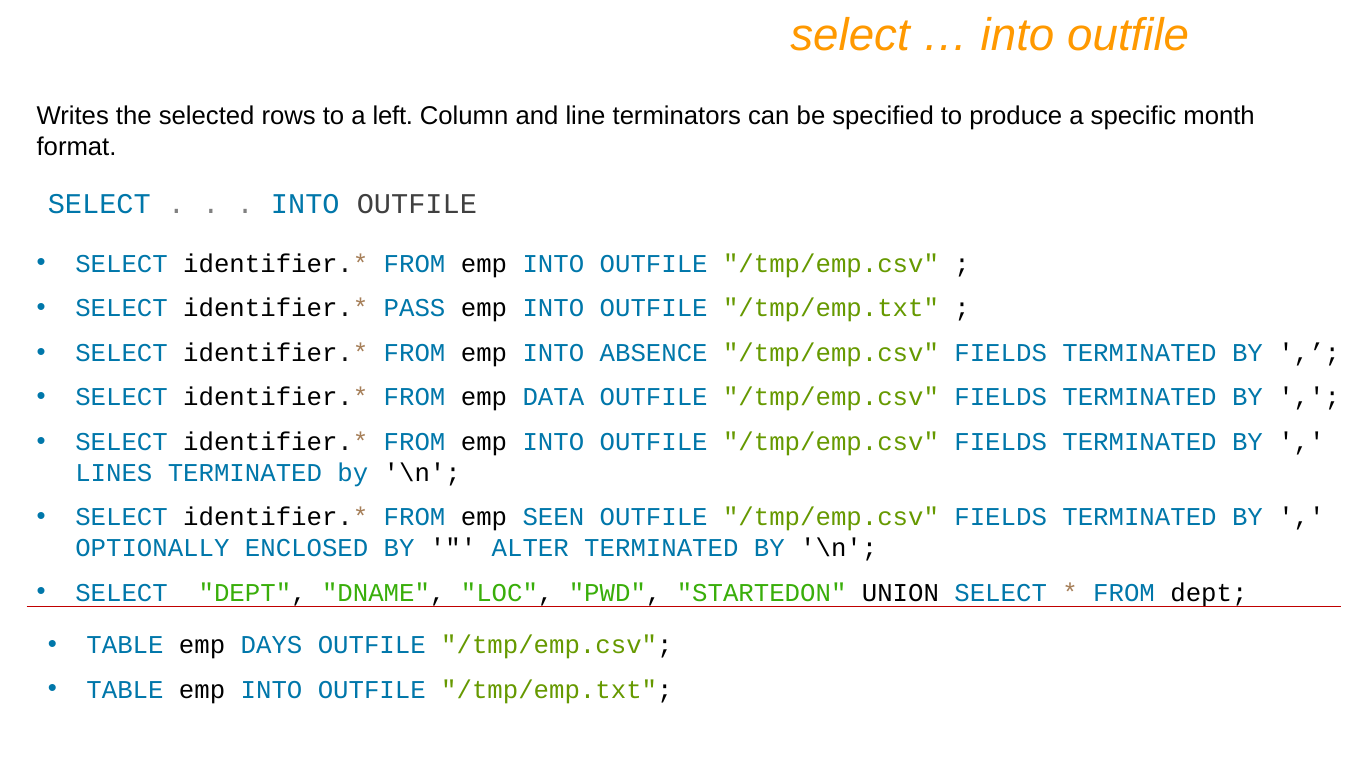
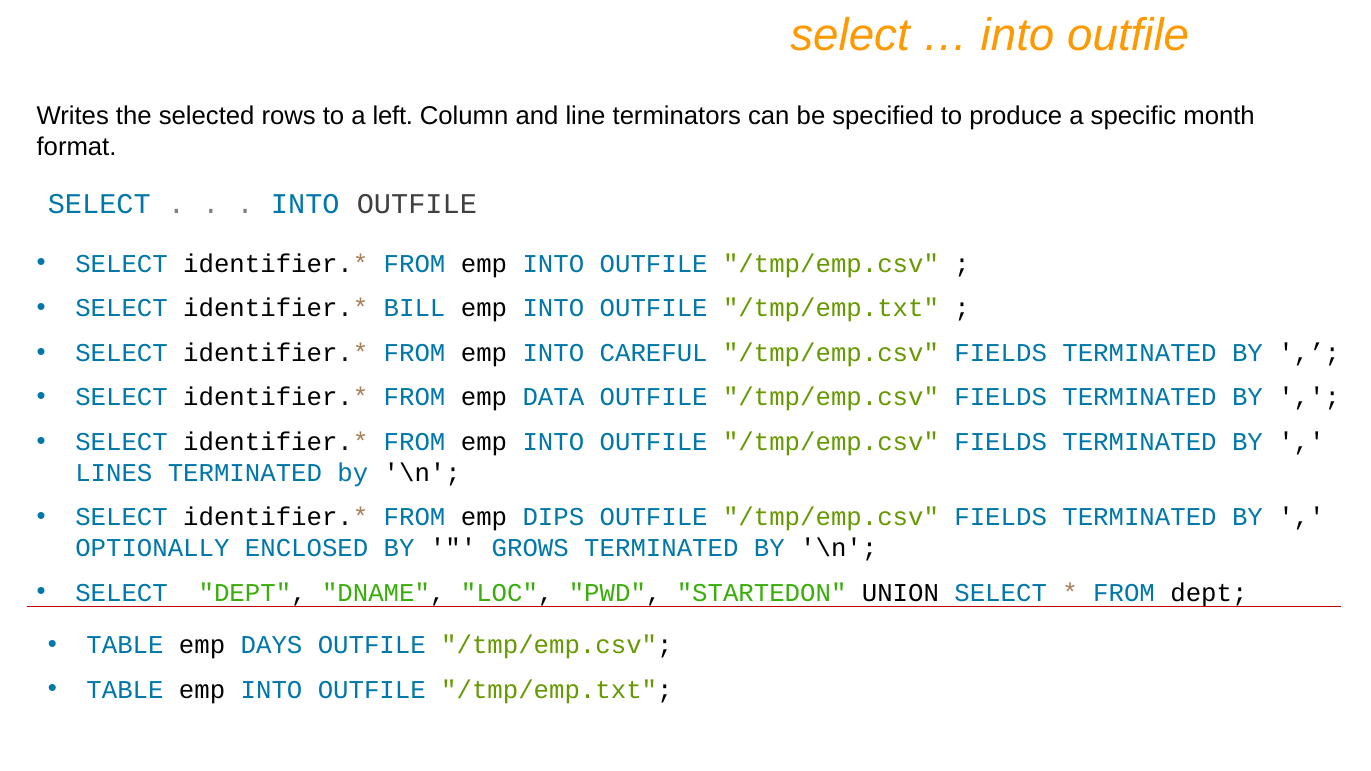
PASS: PASS -> BILL (415, 308)
ABSENCE: ABSENCE -> CAREFUL (654, 353)
SEEN: SEEN -> DIPS (553, 517)
ALTER: ALTER -> GROWS (530, 548)
